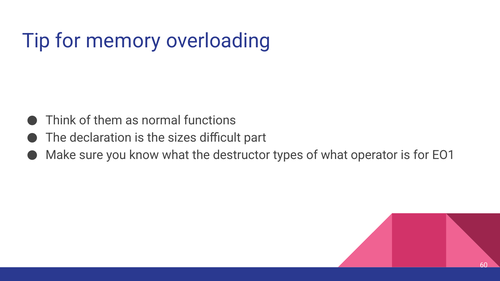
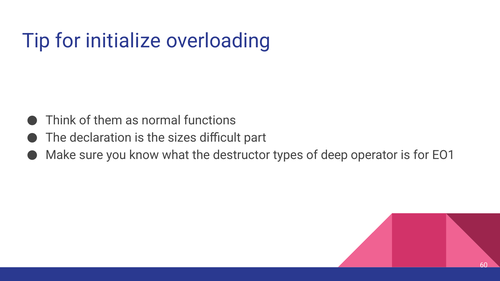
memory: memory -> initialize (123, 41)
of what: what -> deep (334, 155)
